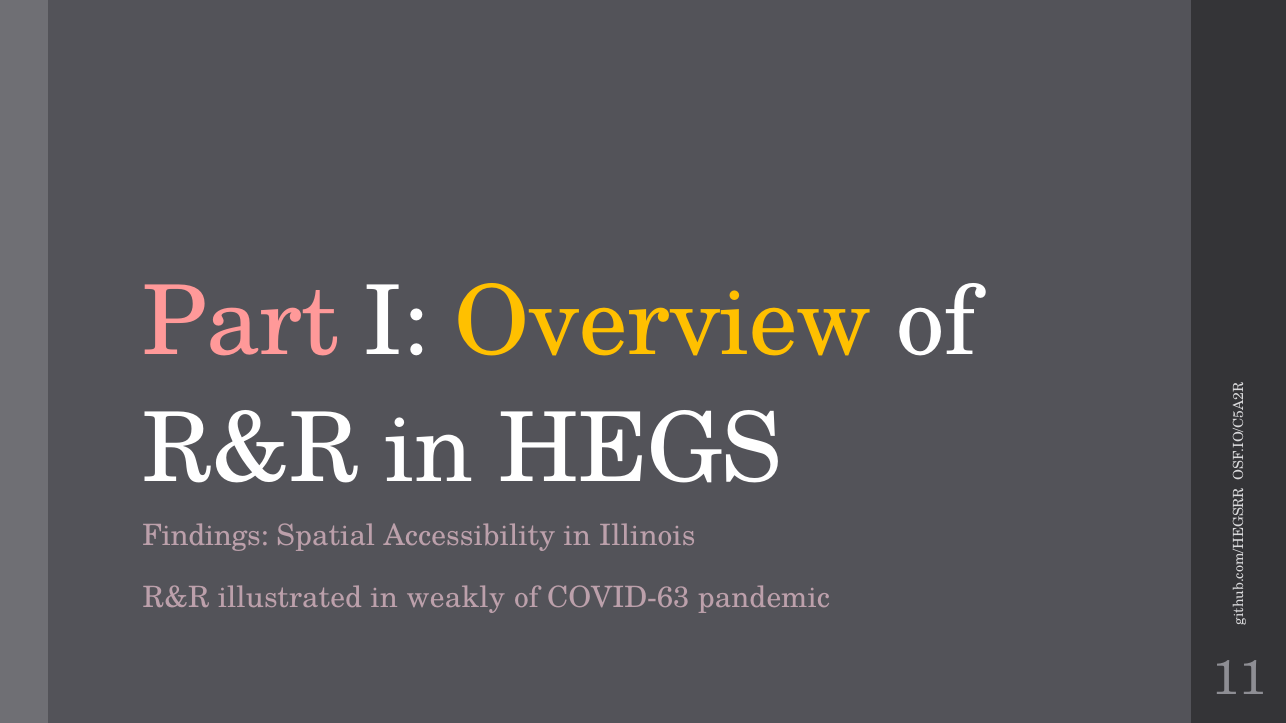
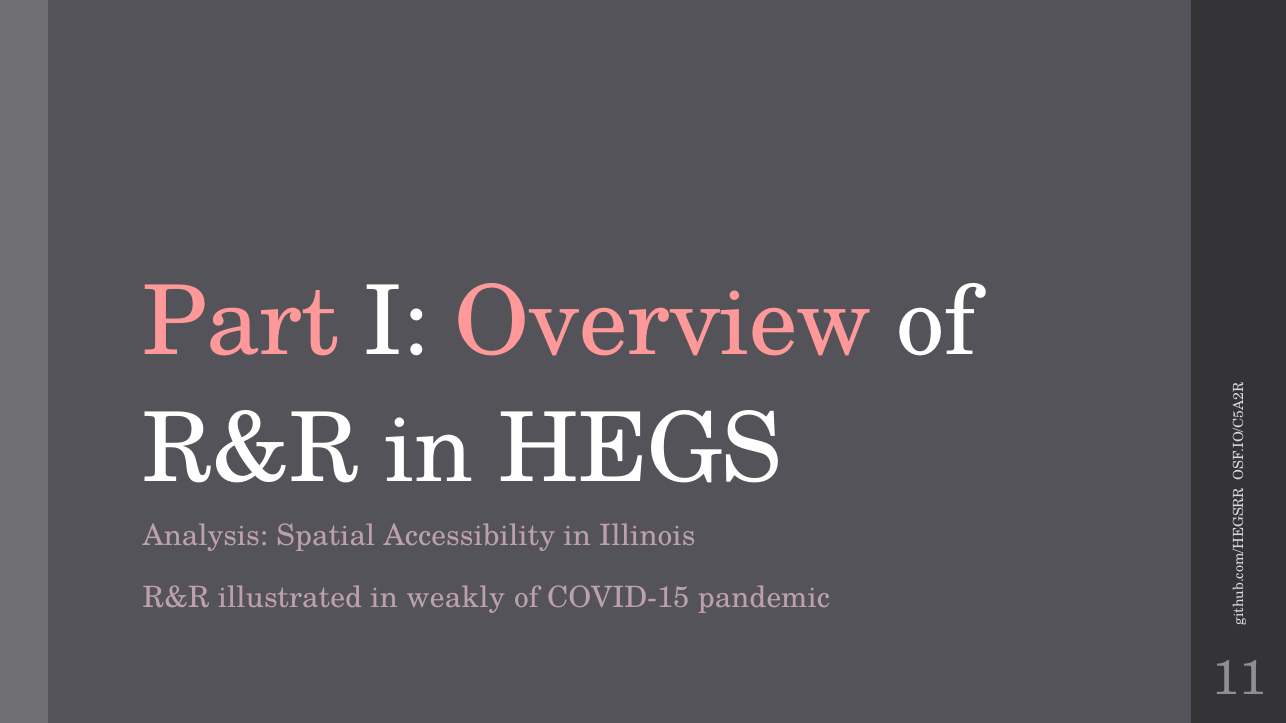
Overview colour: yellow -> pink (663, 323)
Findings: Findings -> Analysis (205, 536)
COVID-63: COVID-63 -> COVID-15 (618, 598)
